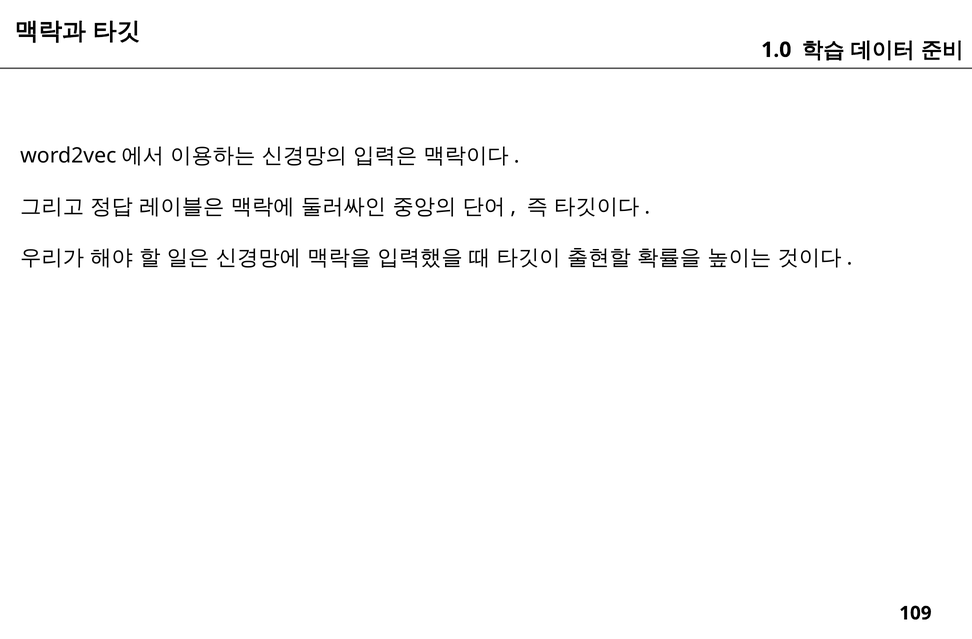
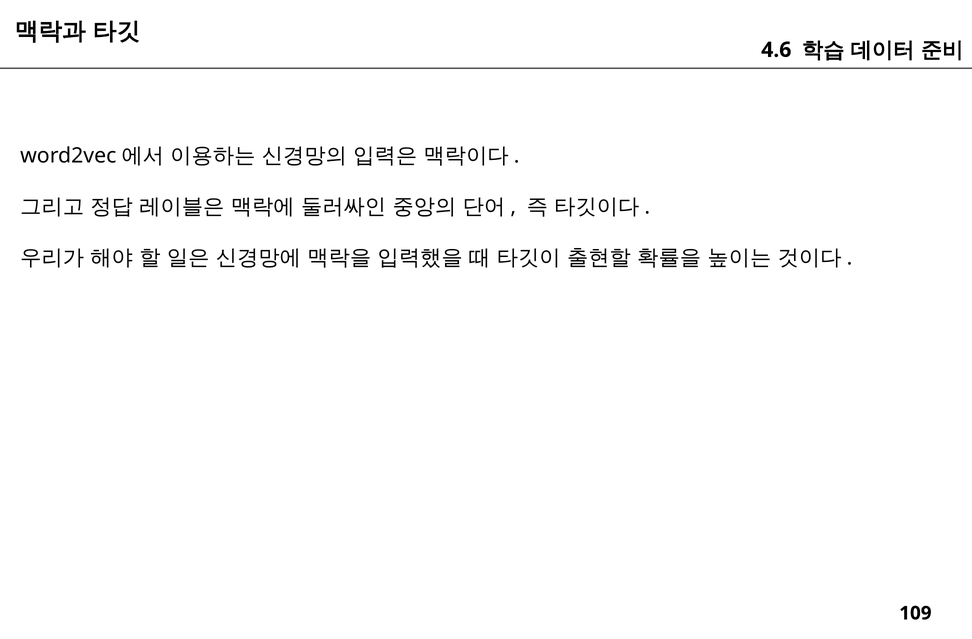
1.0: 1.0 -> 4.6 (776, 50)
